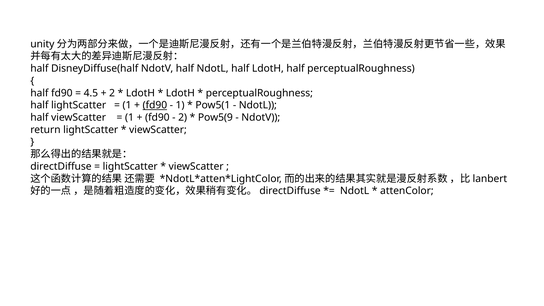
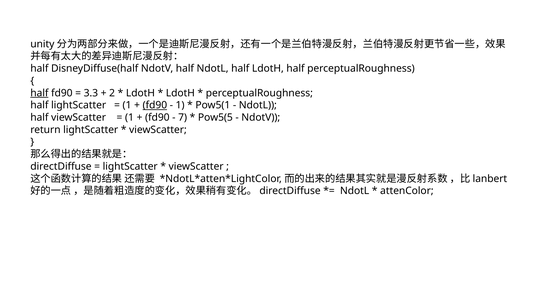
half underline: none -> present (39, 93)
4.5: 4.5 -> 3.3 (91, 93)
2: 2 -> 7 (183, 117)
Pow5(9: Pow5(9 -> Pow5(5 (215, 117)
